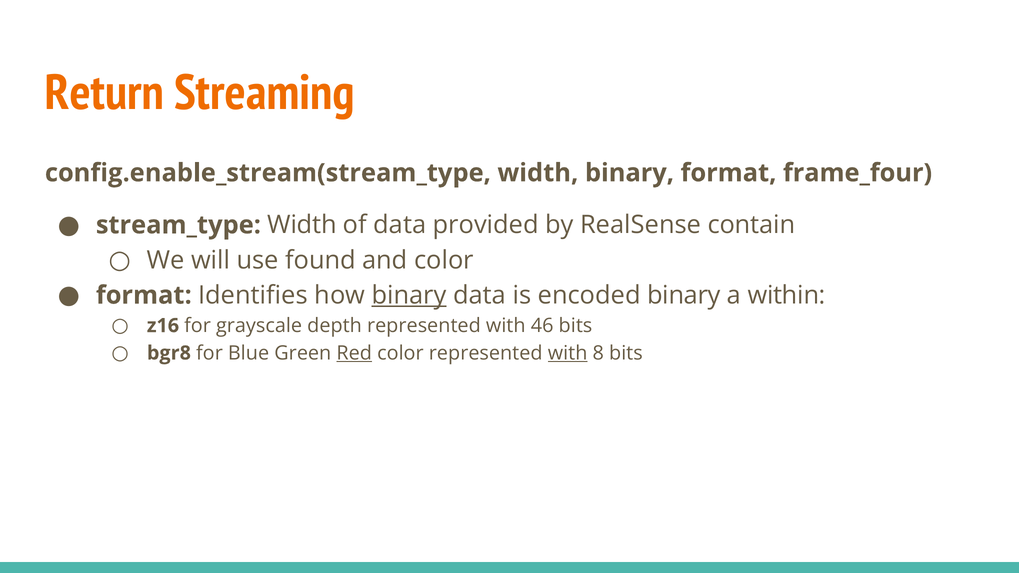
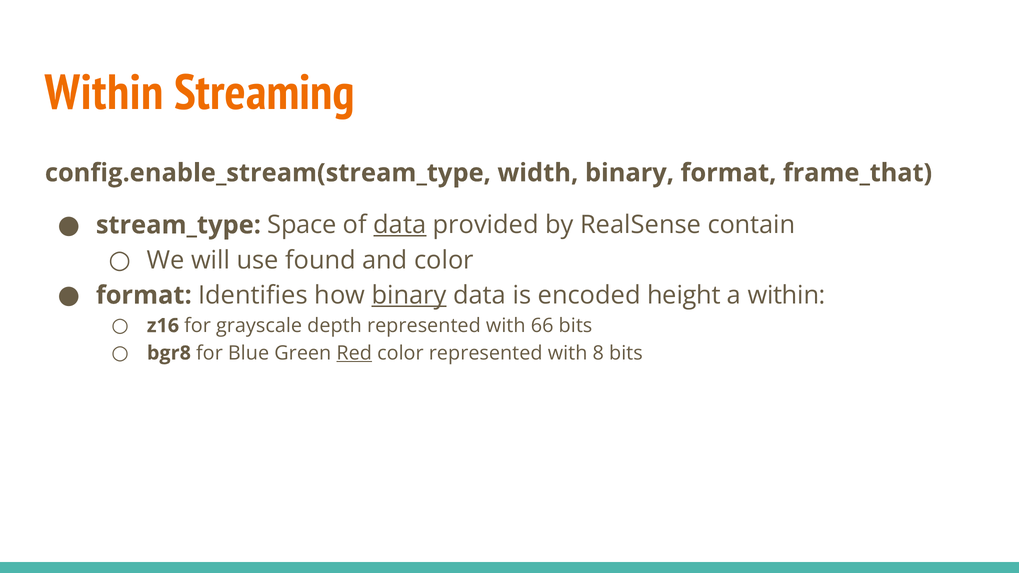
Return: Return -> Within (104, 93)
frame_four: frame_four -> frame_that (858, 173)
stream_type Width: Width -> Space (302, 225)
data underline: none -> present (400, 225)
encoded binary: binary -> height (684, 295)
46: 46 -> 66 (542, 326)
with underline: present -> none (568, 353)
